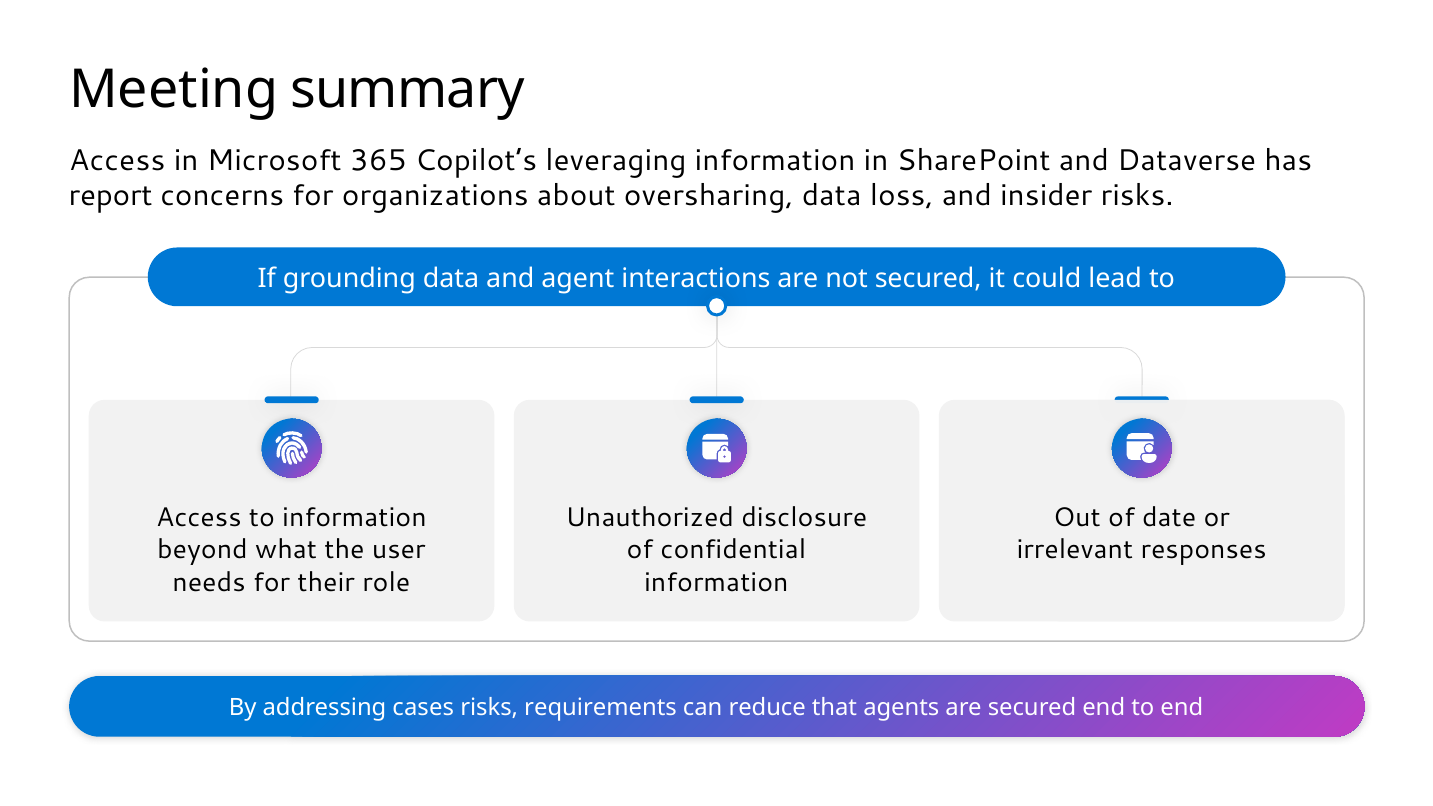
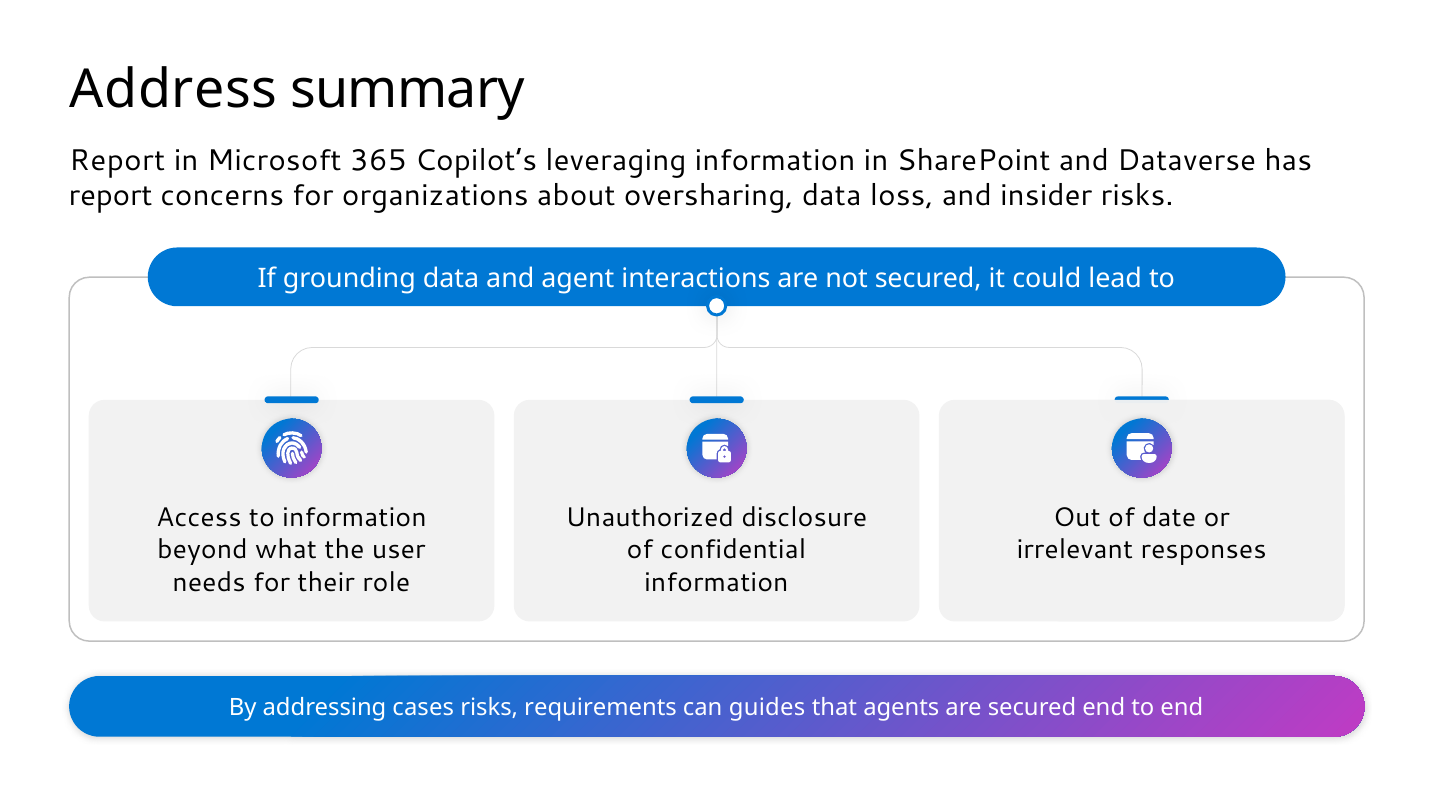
Meeting: Meeting -> Address (173, 90)
Access: Access -> Report (117, 160)
reduce: reduce -> guides (767, 708)
